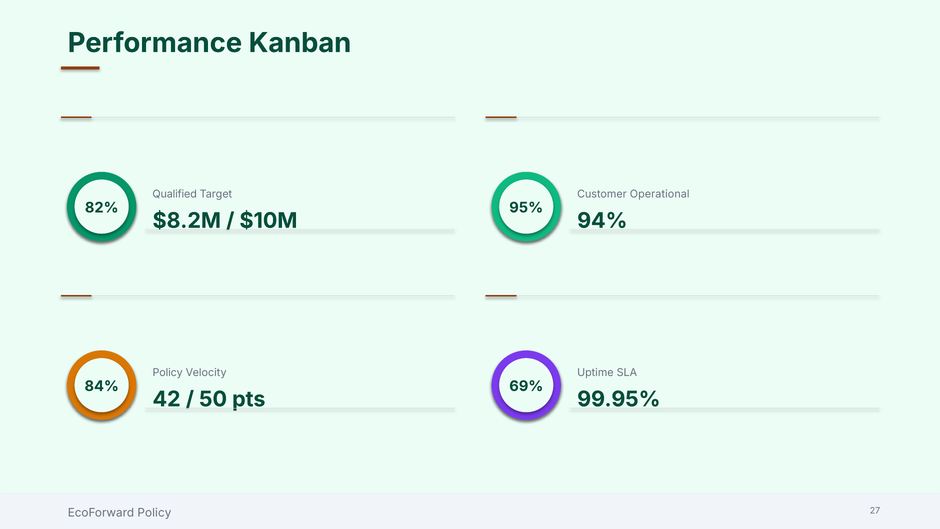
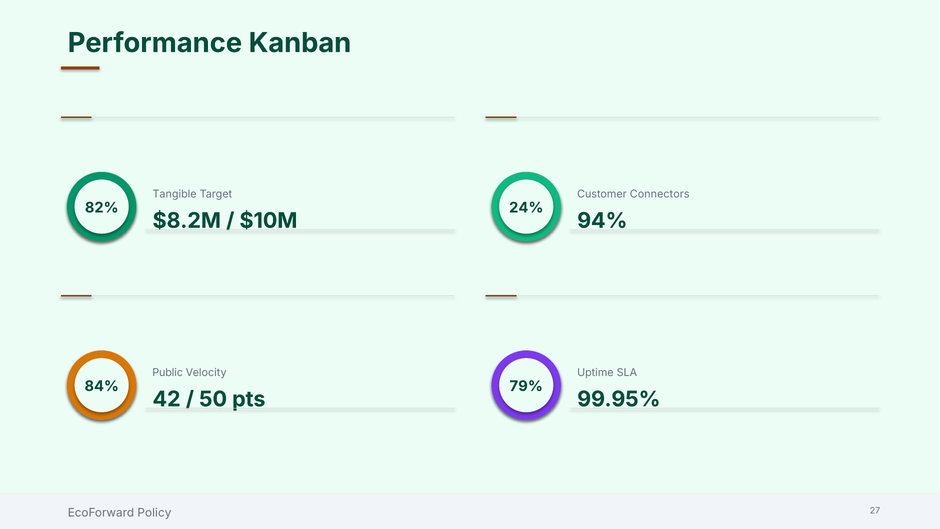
Qualified: Qualified -> Tangible (175, 194)
Operational: Operational -> Connectors (660, 194)
95%: 95% -> 24% (526, 208)
Policy: Policy -> Public (168, 373)
69%: 69% -> 79% (526, 386)
